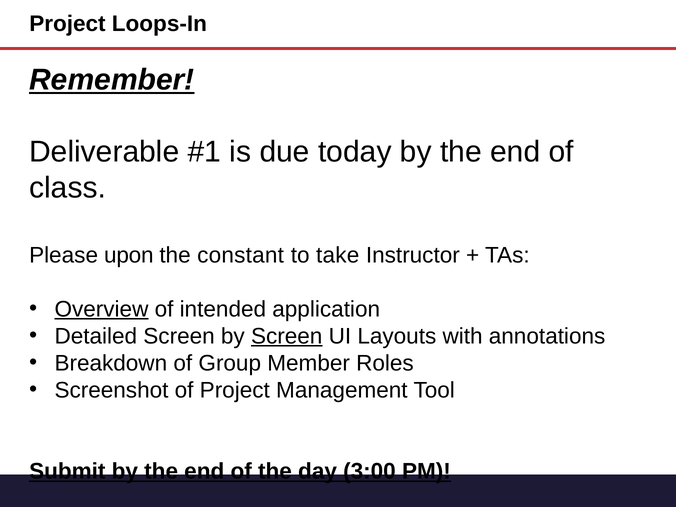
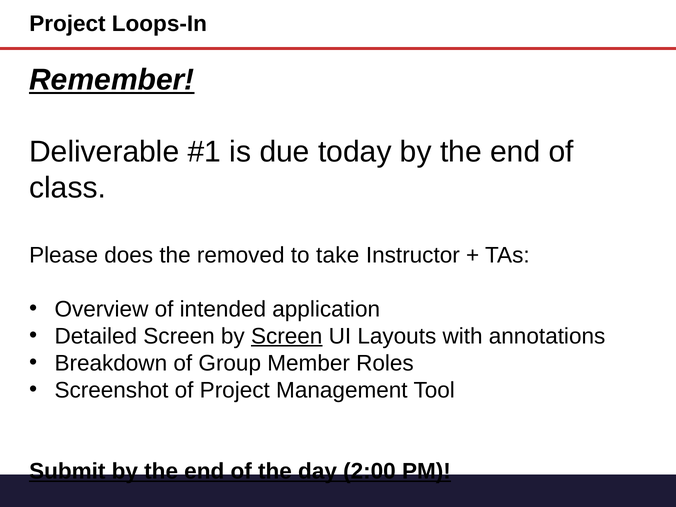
upon: upon -> does (129, 255)
constant: constant -> removed (241, 255)
Overview underline: present -> none (101, 309)
3:00: 3:00 -> 2:00 (369, 471)
